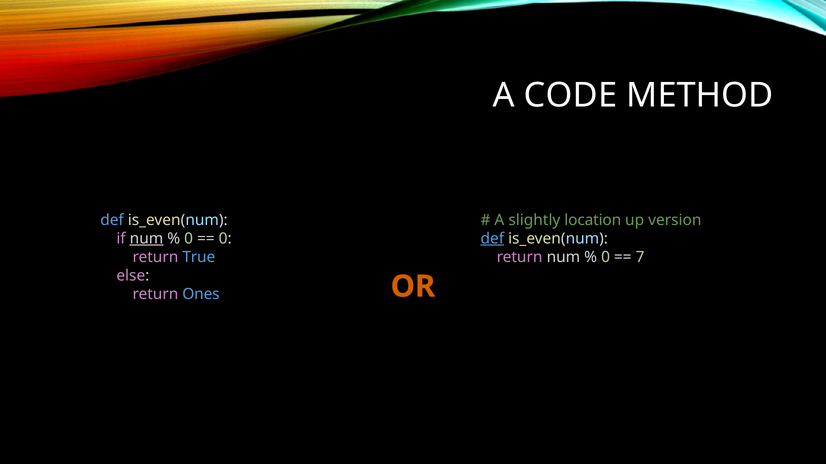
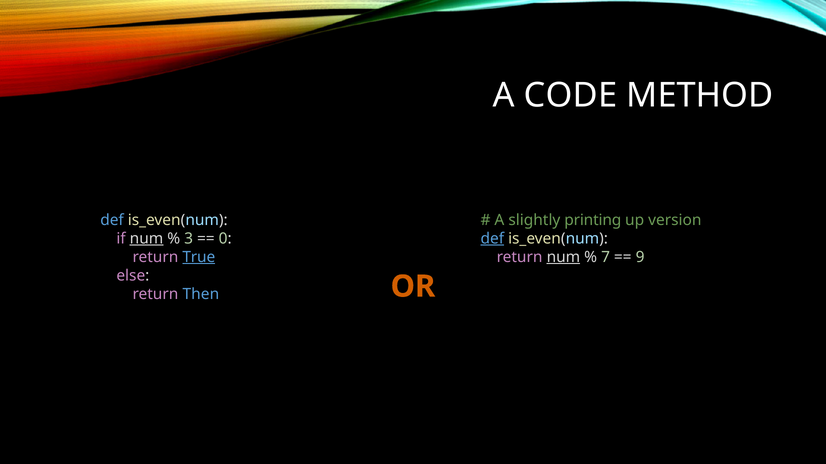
location: location -> printing (593, 220)
0: 0 -> 3 (189, 239)
True underline: none -> present (199, 257)
num underline: none -> present (563, 257)
0: 0 -> 7 (606, 257)
7: 7 -> 9 (640, 257)
Ones: Ones -> Then (201, 295)
